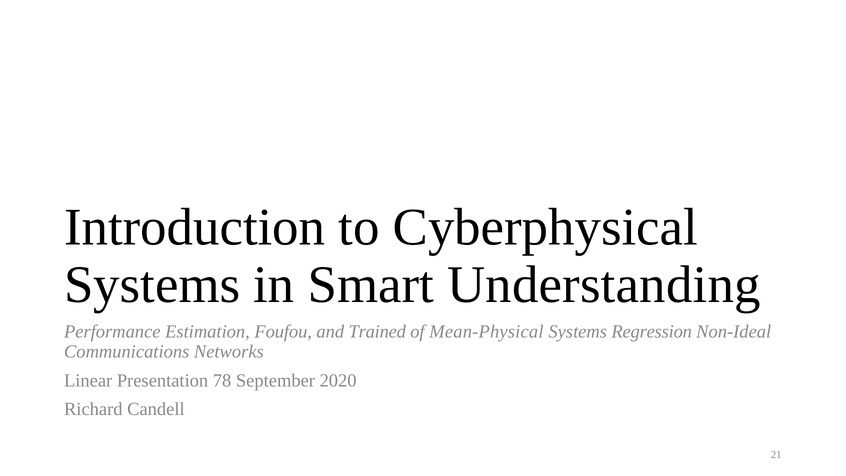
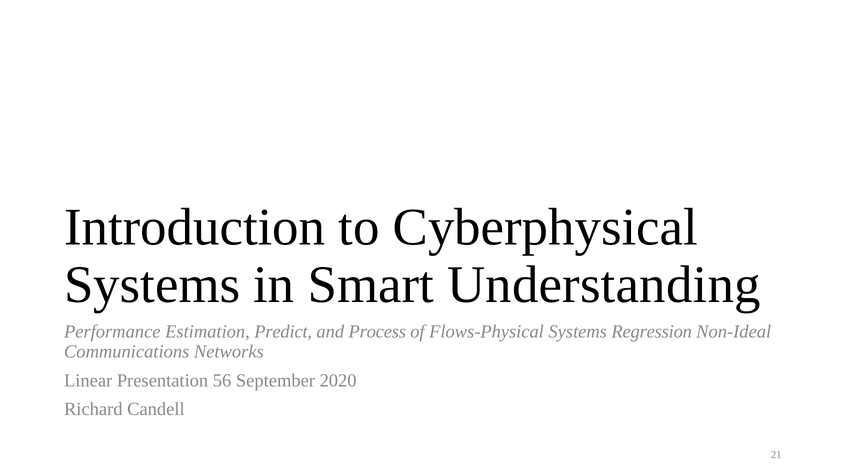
Foufou: Foufou -> Predict (283, 332)
Trained: Trained -> Process (377, 332)
Mean-Physical: Mean-Physical -> Flows-Physical (487, 332)
78: 78 -> 56 (222, 380)
